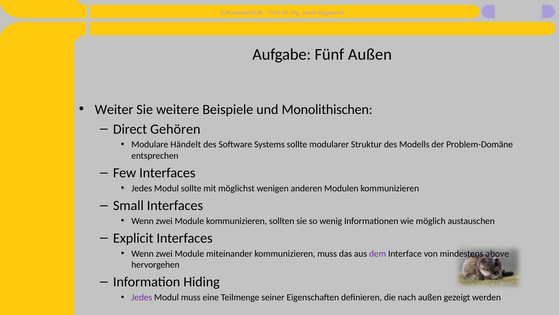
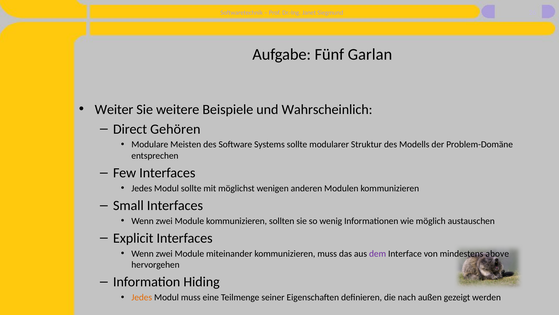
Fünf Außen: Außen -> Garlan (370, 54)
Monolithischen: Monolithischen -> Wahrscheinlich (327, 109)
Händelt: Händelt -> Meisten (186, 144)
Jedes colour: purple -> orange (142, 297)
